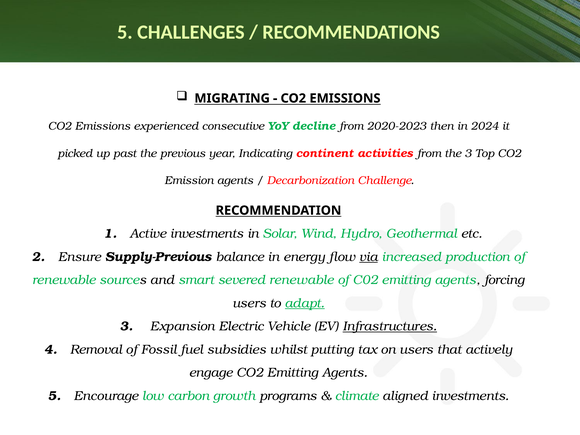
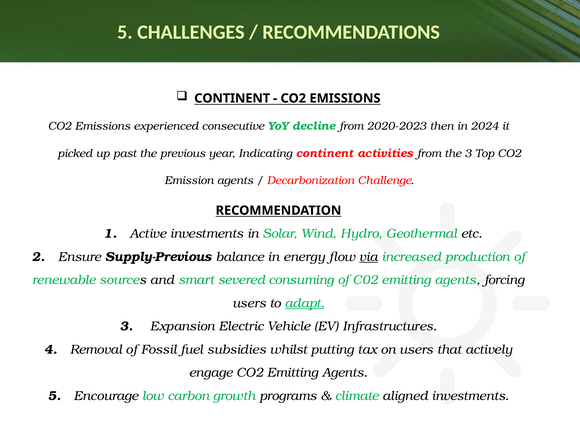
MIGRATING: MIGRATING -> CONTINENT (232, 98)
severed renewable: renewable -> consuming (302, 280)
Infrastructures underline: present -> none (390, 326)
